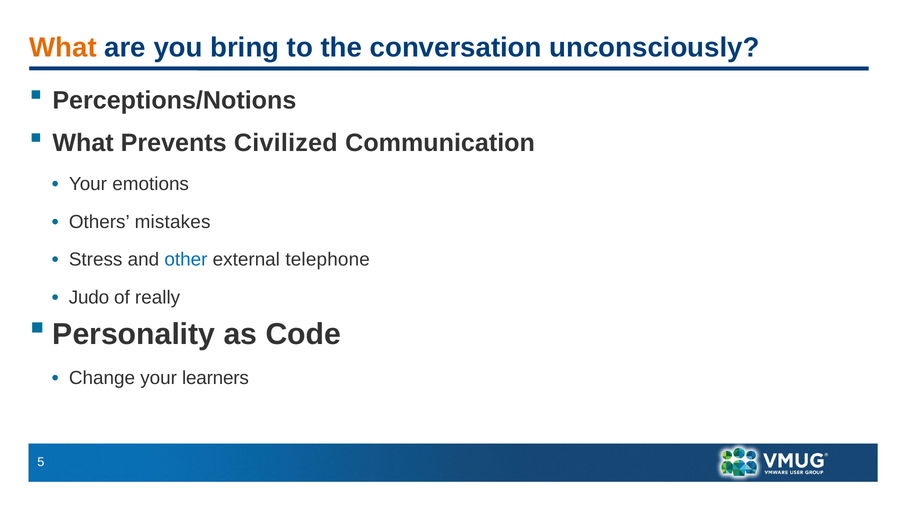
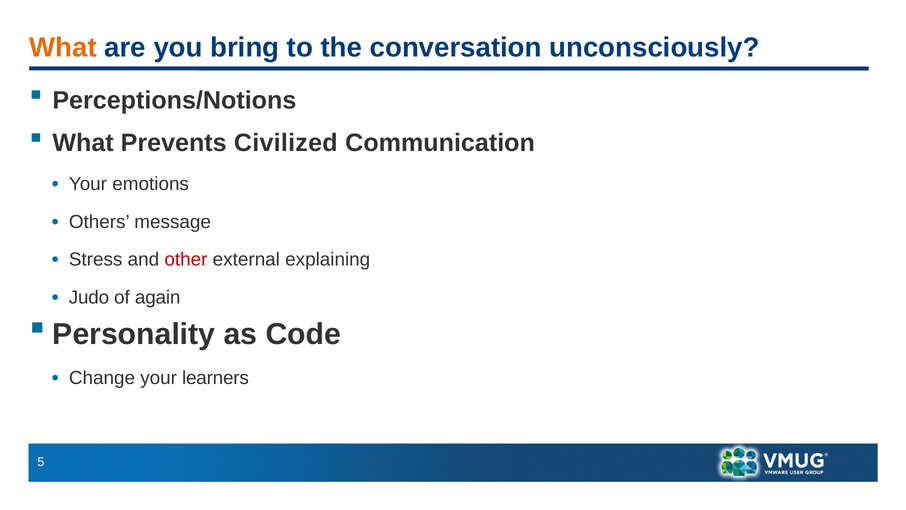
mistakes: mistakes -> message (173, 222)
other colour: blue -> red (186, 259)
telephone: telephone -> explaining (328, 259)
really: really -> again (158, 297)
